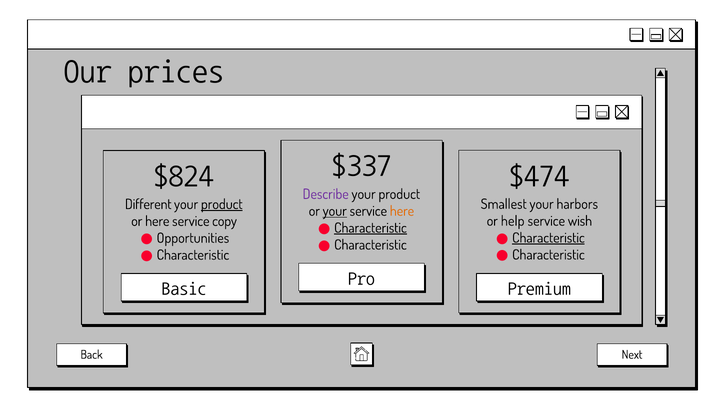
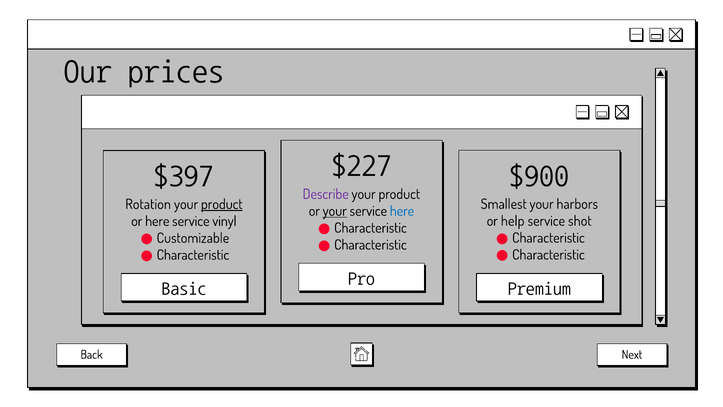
$337: $337 -> $227 (362, 165)
$824: $824 -> $397 (184, 175)
$474: $474 -> $900 (539, 175)
Different: Different -> Rotation (148, 204)
here colour: orange -> blue (402, 211)
wish: wish -> shot (580, 221)
copy: copy -> vinyl (224, 221)
Characteristic underline: present -> none (370, 228)
Characteristic underline: present -> none (548, 238)
Opportunities: Opportunities -> Customizable (193, 238)
